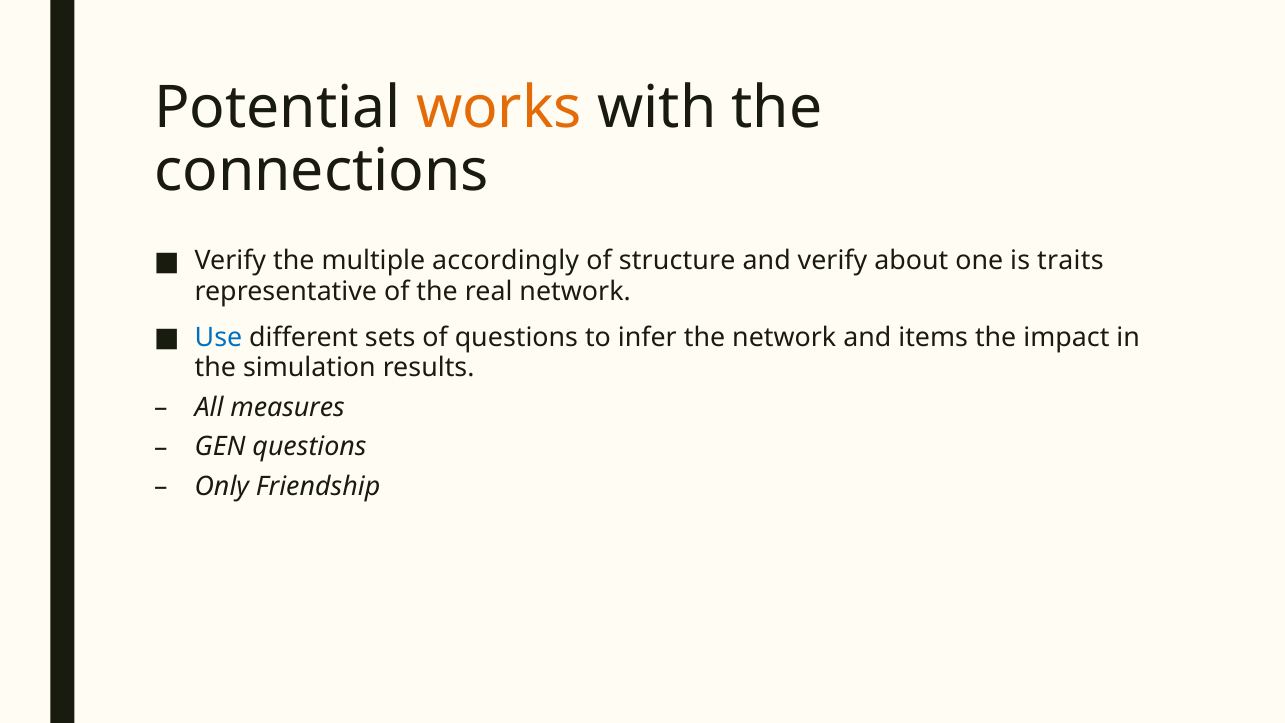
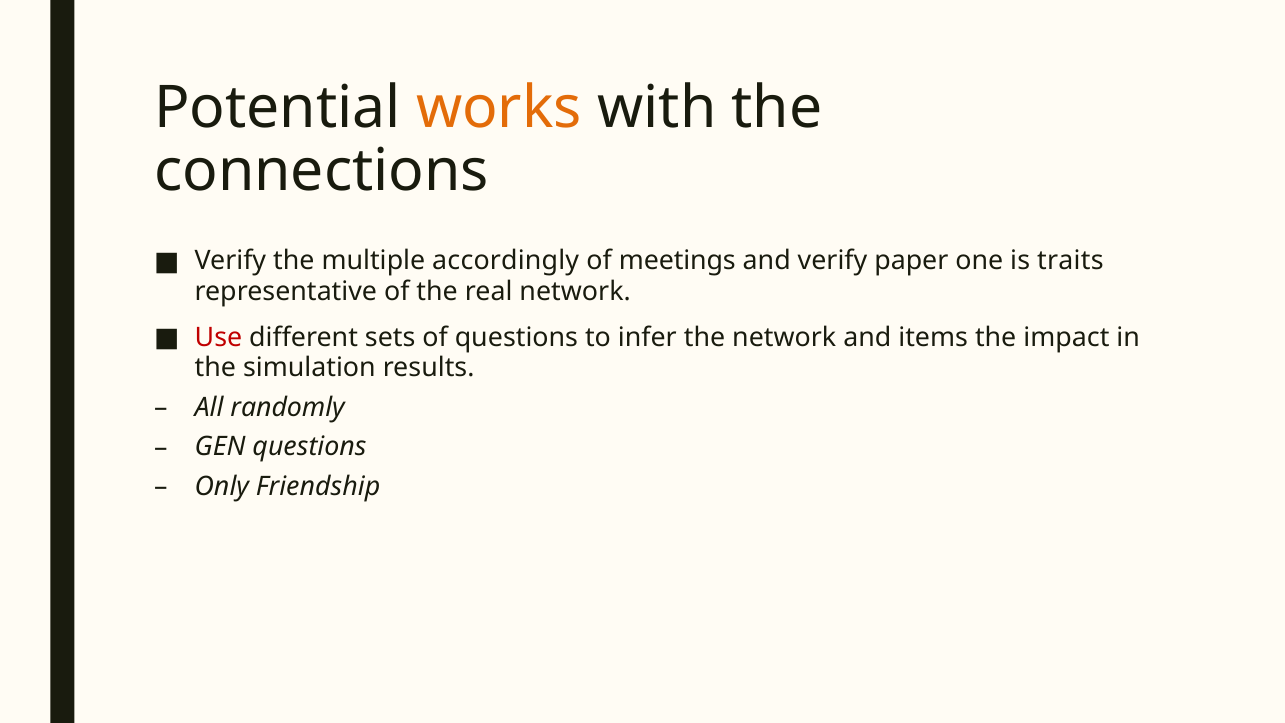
structure: structure -> meetings (677, 261)
about: about -> paper (911, 261)
Use colour: blue -> red (218, 338)
measures: measures -> randomly (288, 407)
